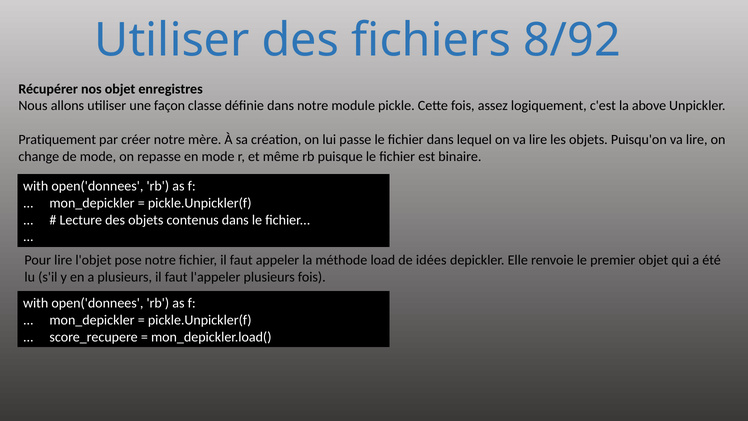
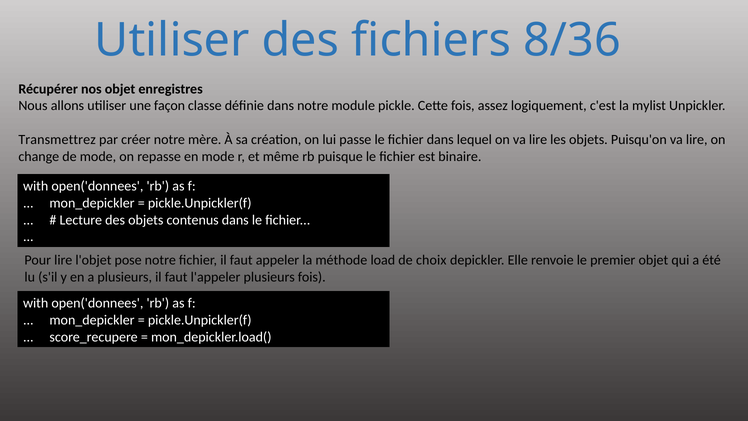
8/92: 8/92 -> 8/36 (572, 40)
above: above -> mylist (649, 106)
Pratiquement: Pratiquement -> Transmettrez (57, 139)
idées: idées -> choix (431, 260)
